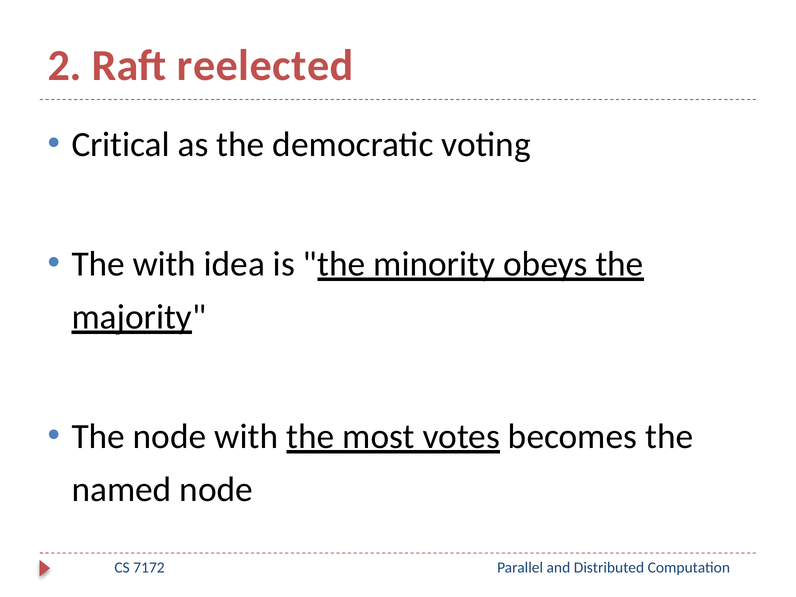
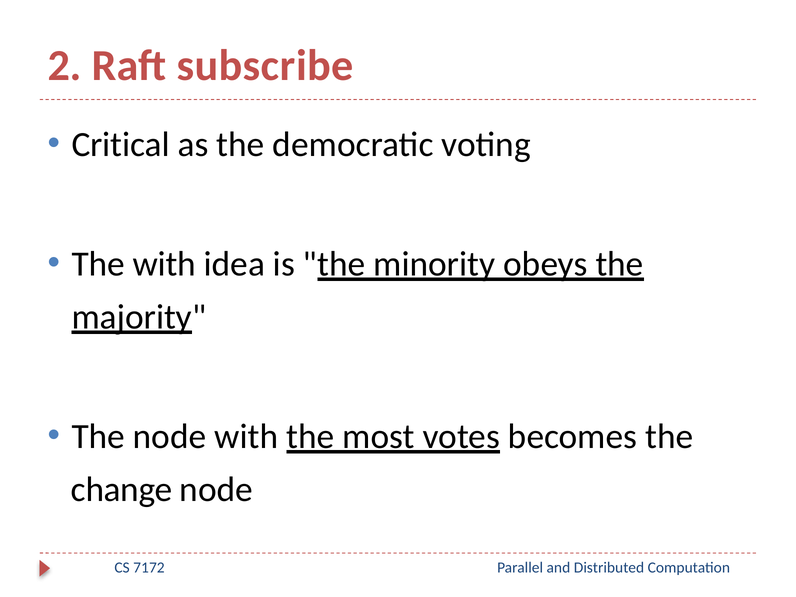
reelected: reelected -> subscribe (265, 66)
named: named -> change (122, 490)
